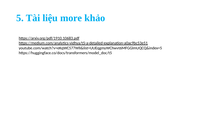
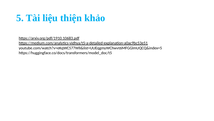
more: more -> thiện (71, 18)
